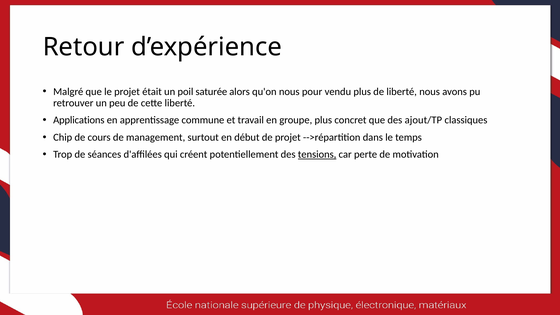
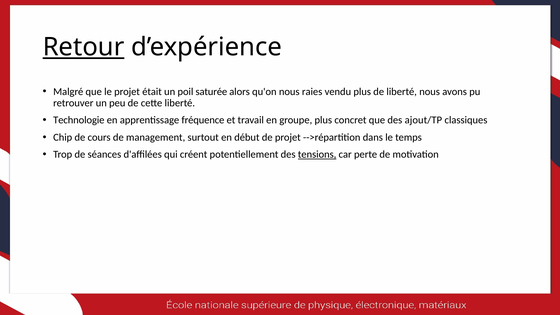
Retour underline: none -> present (84, 47)
pour: pour -> raies (312, 92)
Applications: Applications -> Technologie (79, 120)
commune: commune -> fréquence (203, 120)
